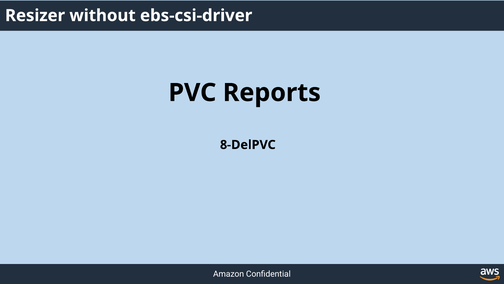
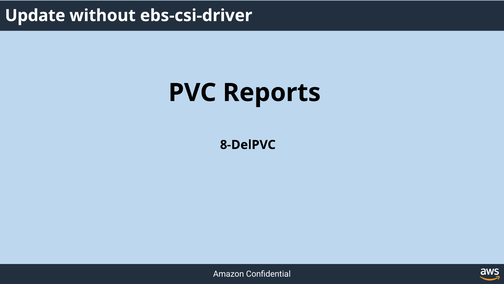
Resizer: Resizer -> Update (35, 16)
